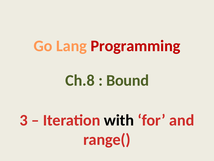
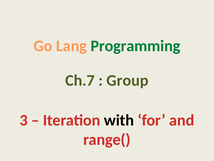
Programming colour: red -> green (135, 46)
Ch.8: Ch.8 -> Ch.7 (80, 80)
Bound: Bound -> Group (127, 80)
